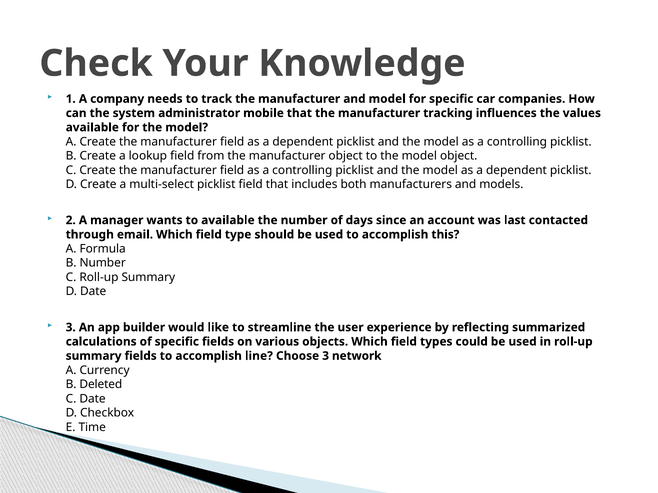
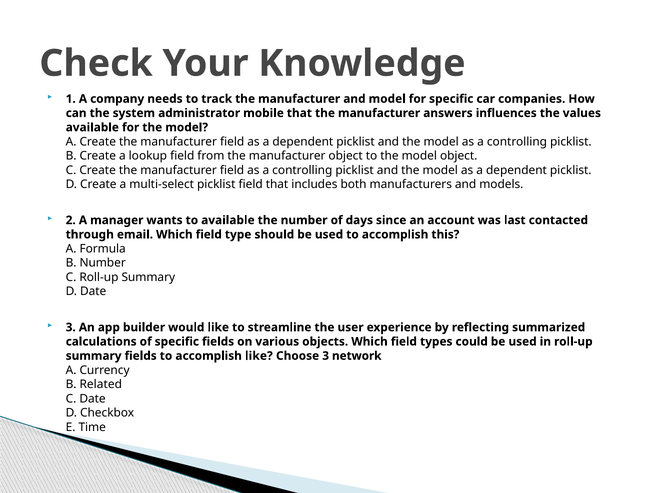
tracking: tracking -> answers (448, 113)
accomplish line: line -> like (259, 356)
Deleted: Deleted -> Related (101, 385)
